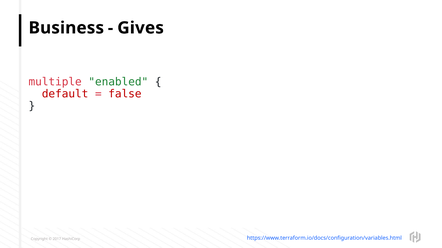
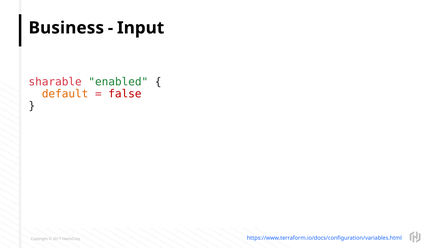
Gives: Gives -> Input (141, 28)
multiple: multiple -> sharable (55, 82)
default colour: red -> orange (65, 94)
